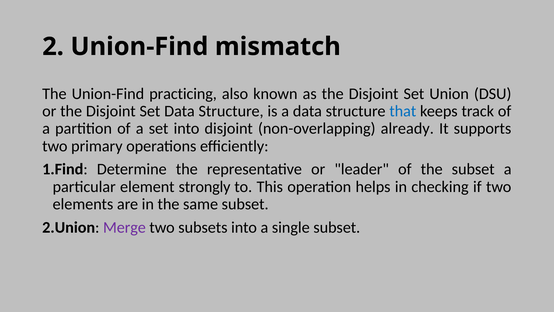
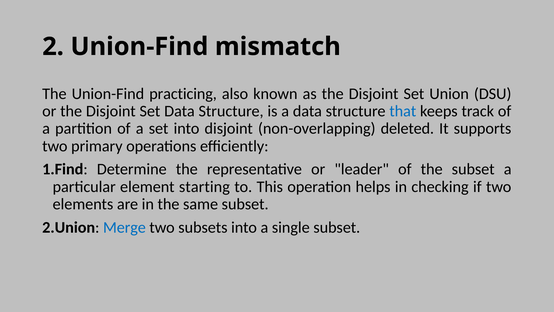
already: already -> deleted (407, 128)
strongly: strongly -> starting (204, 187)
Merge colour: purple -> blue (124, 227)
